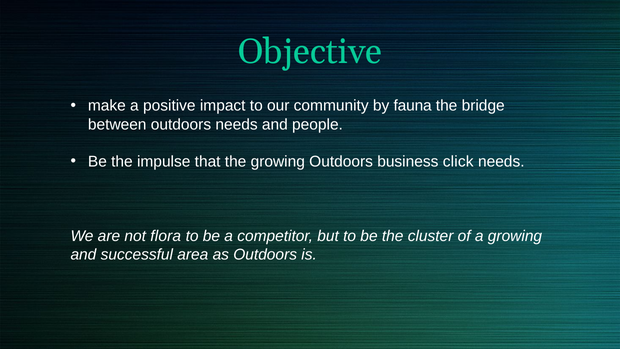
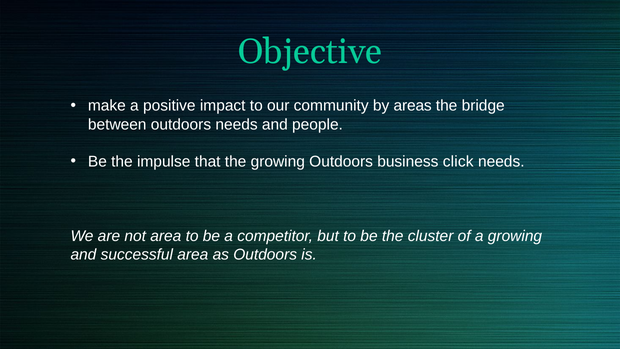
fauna: fauna -> areas (413, 106)
not flora: flora -> area (166, 236)
